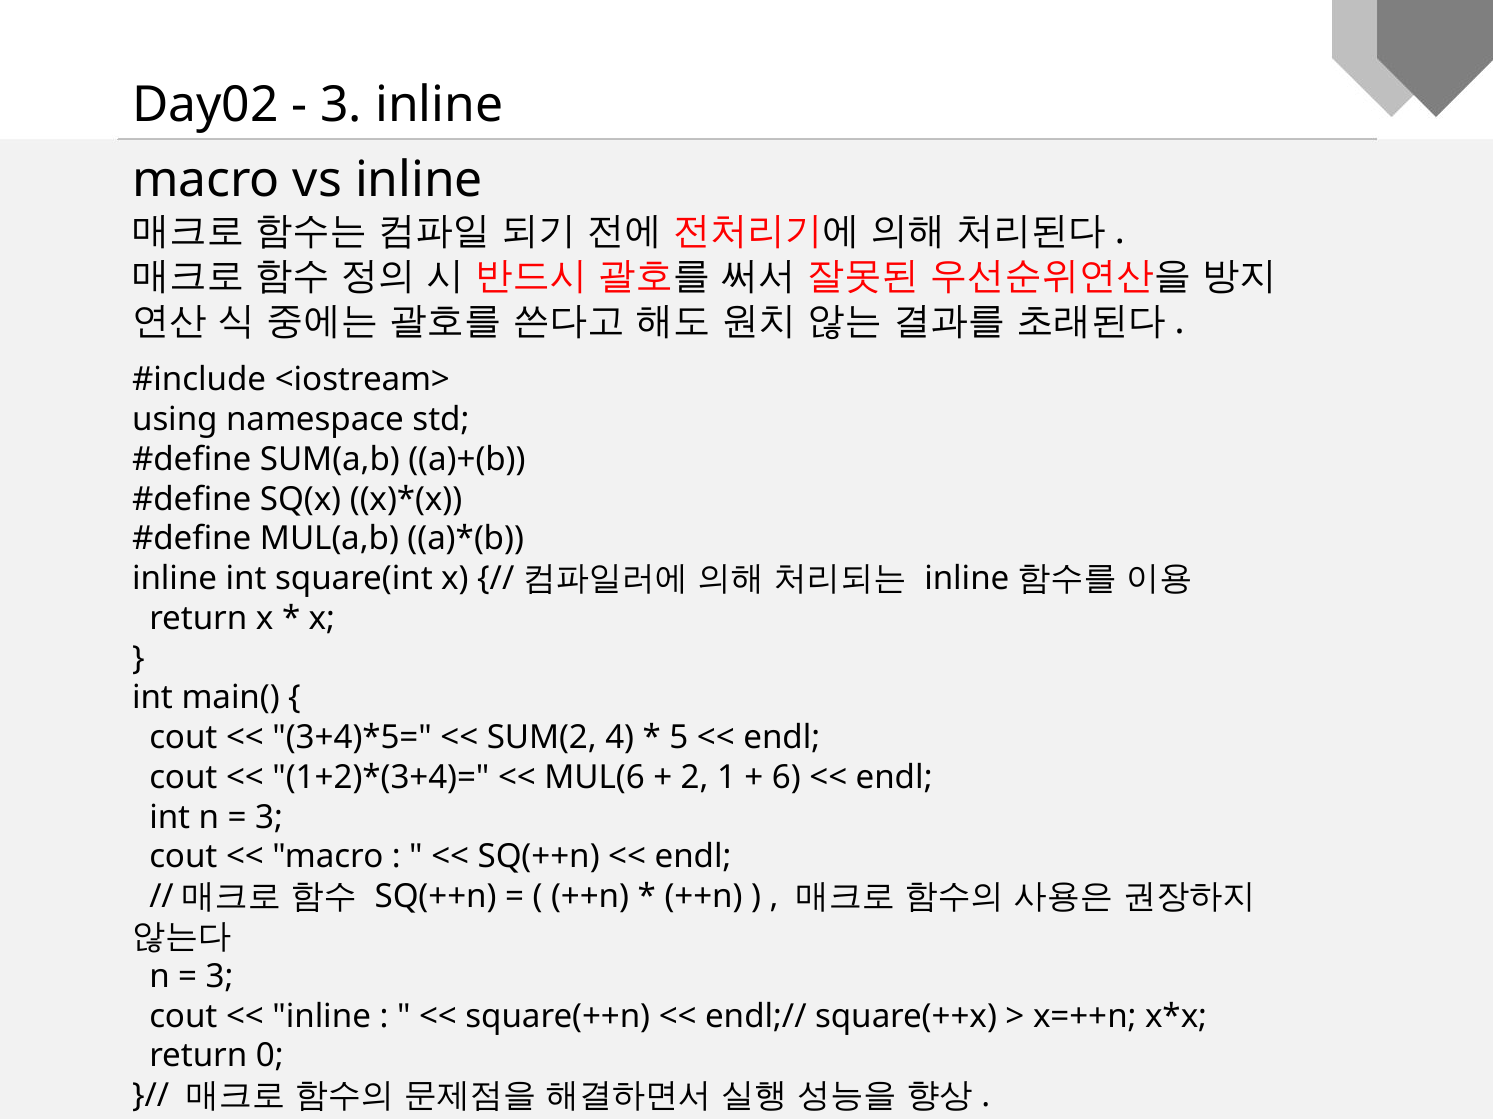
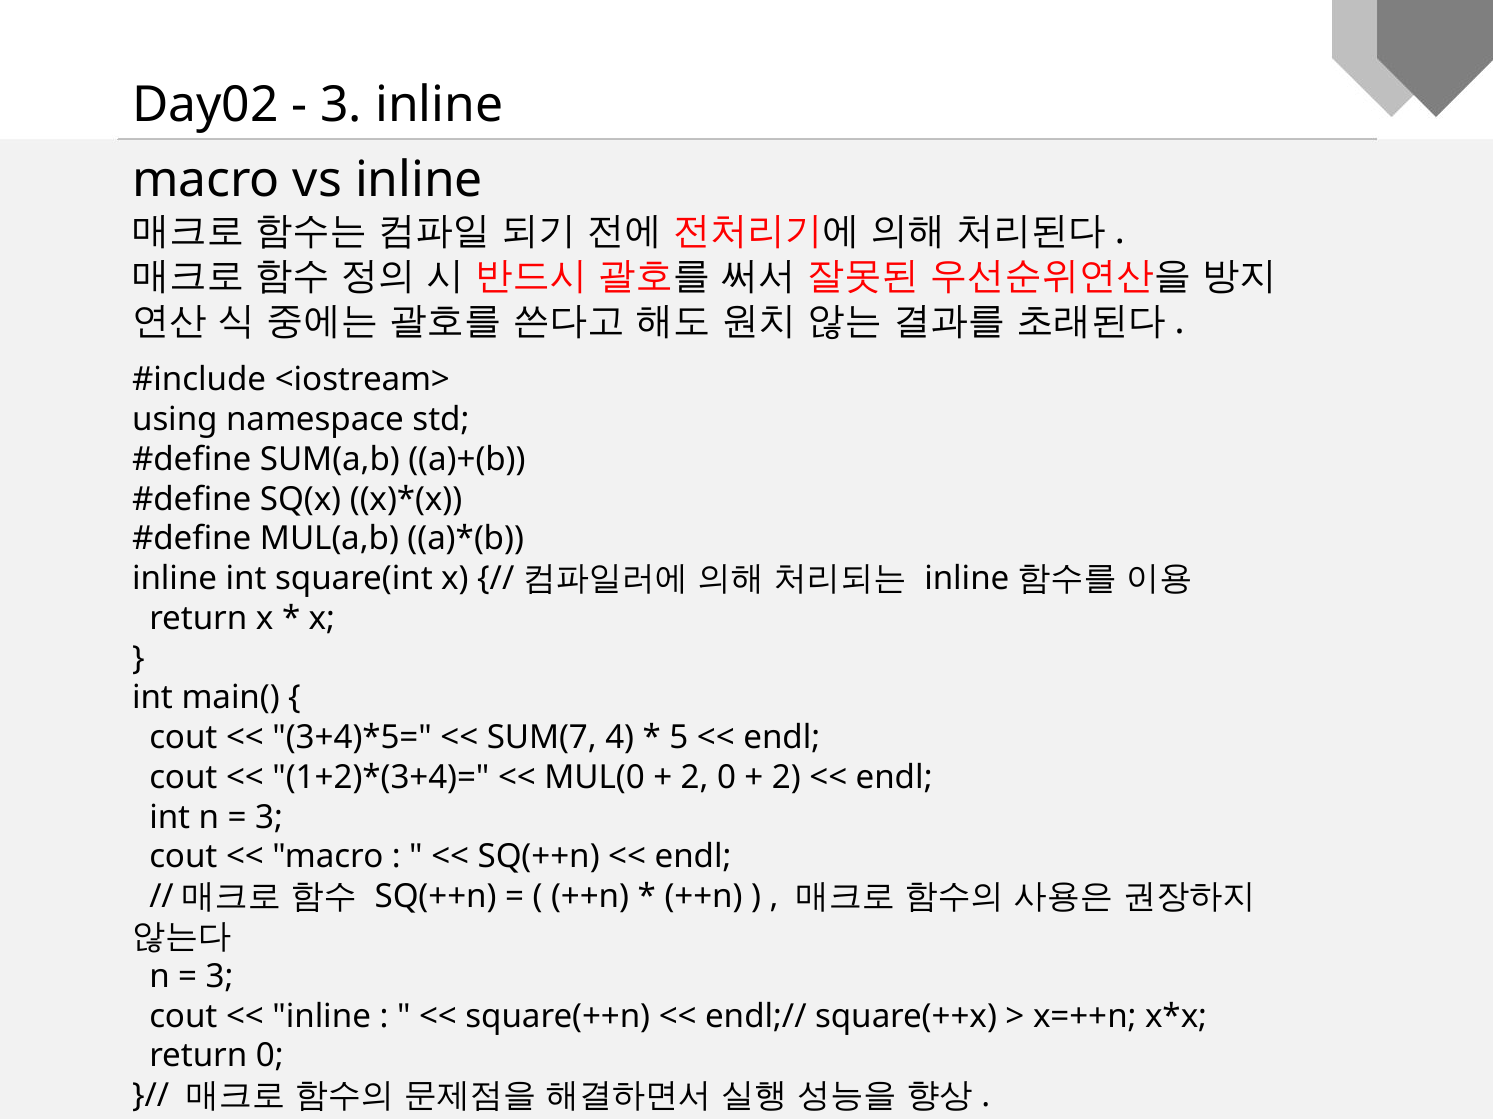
SUM(2: SUM(2 -> SUM(7 (542, 738)
MUL(6: MUL(6 -> MUL(0 (595, 778)
2 1: 1 -> 0 (727, 778)
6: 6 -> 2 (786, 778)
